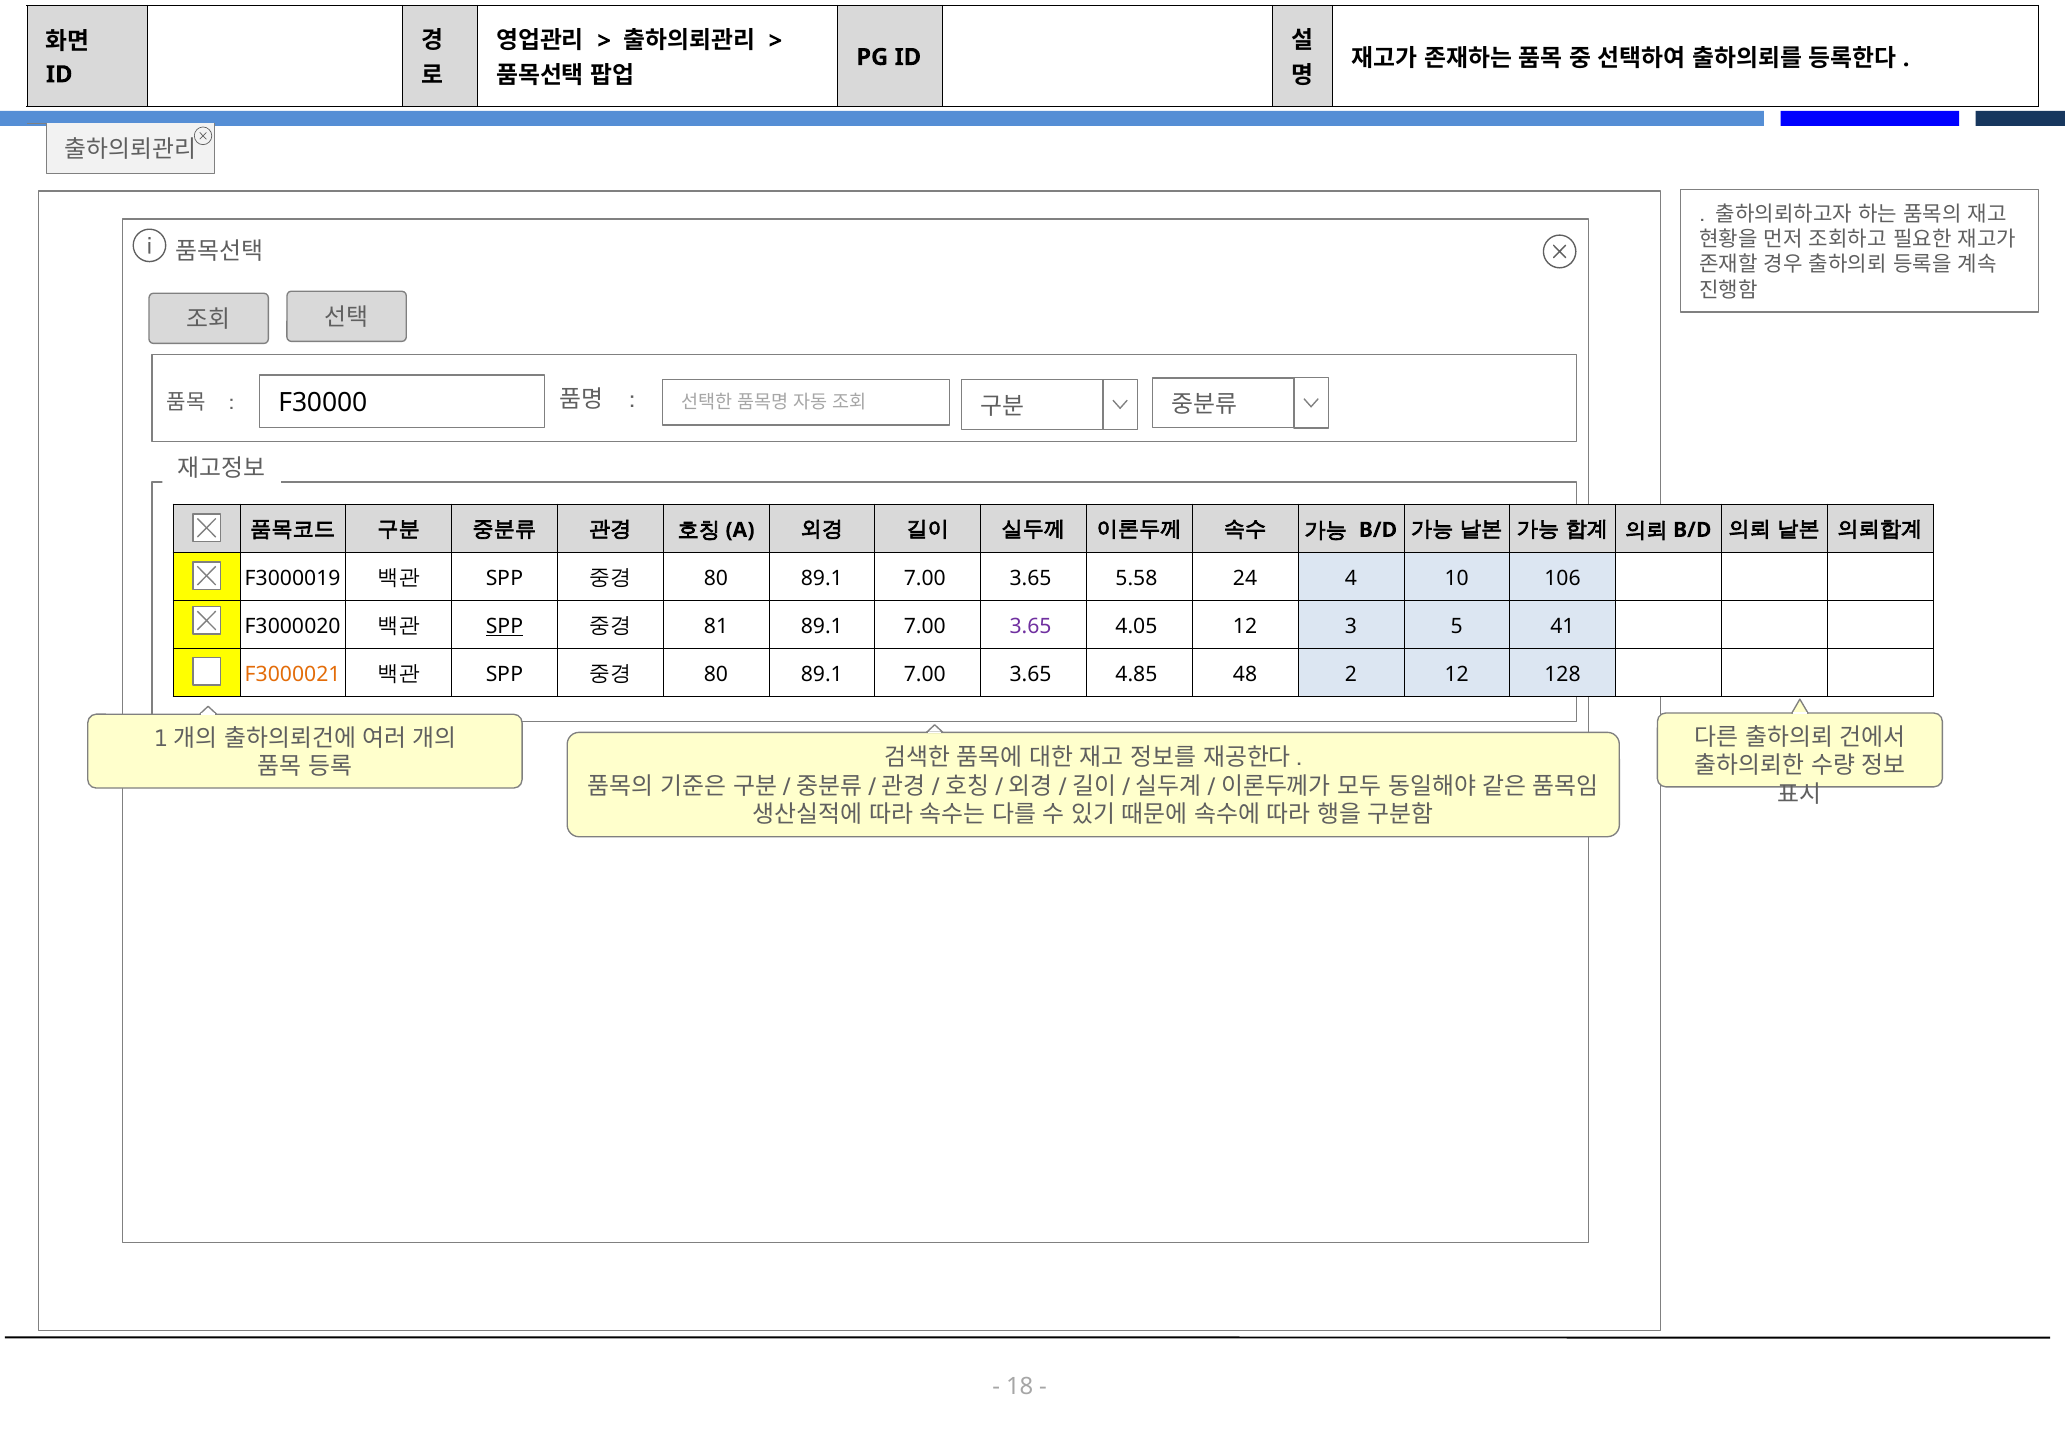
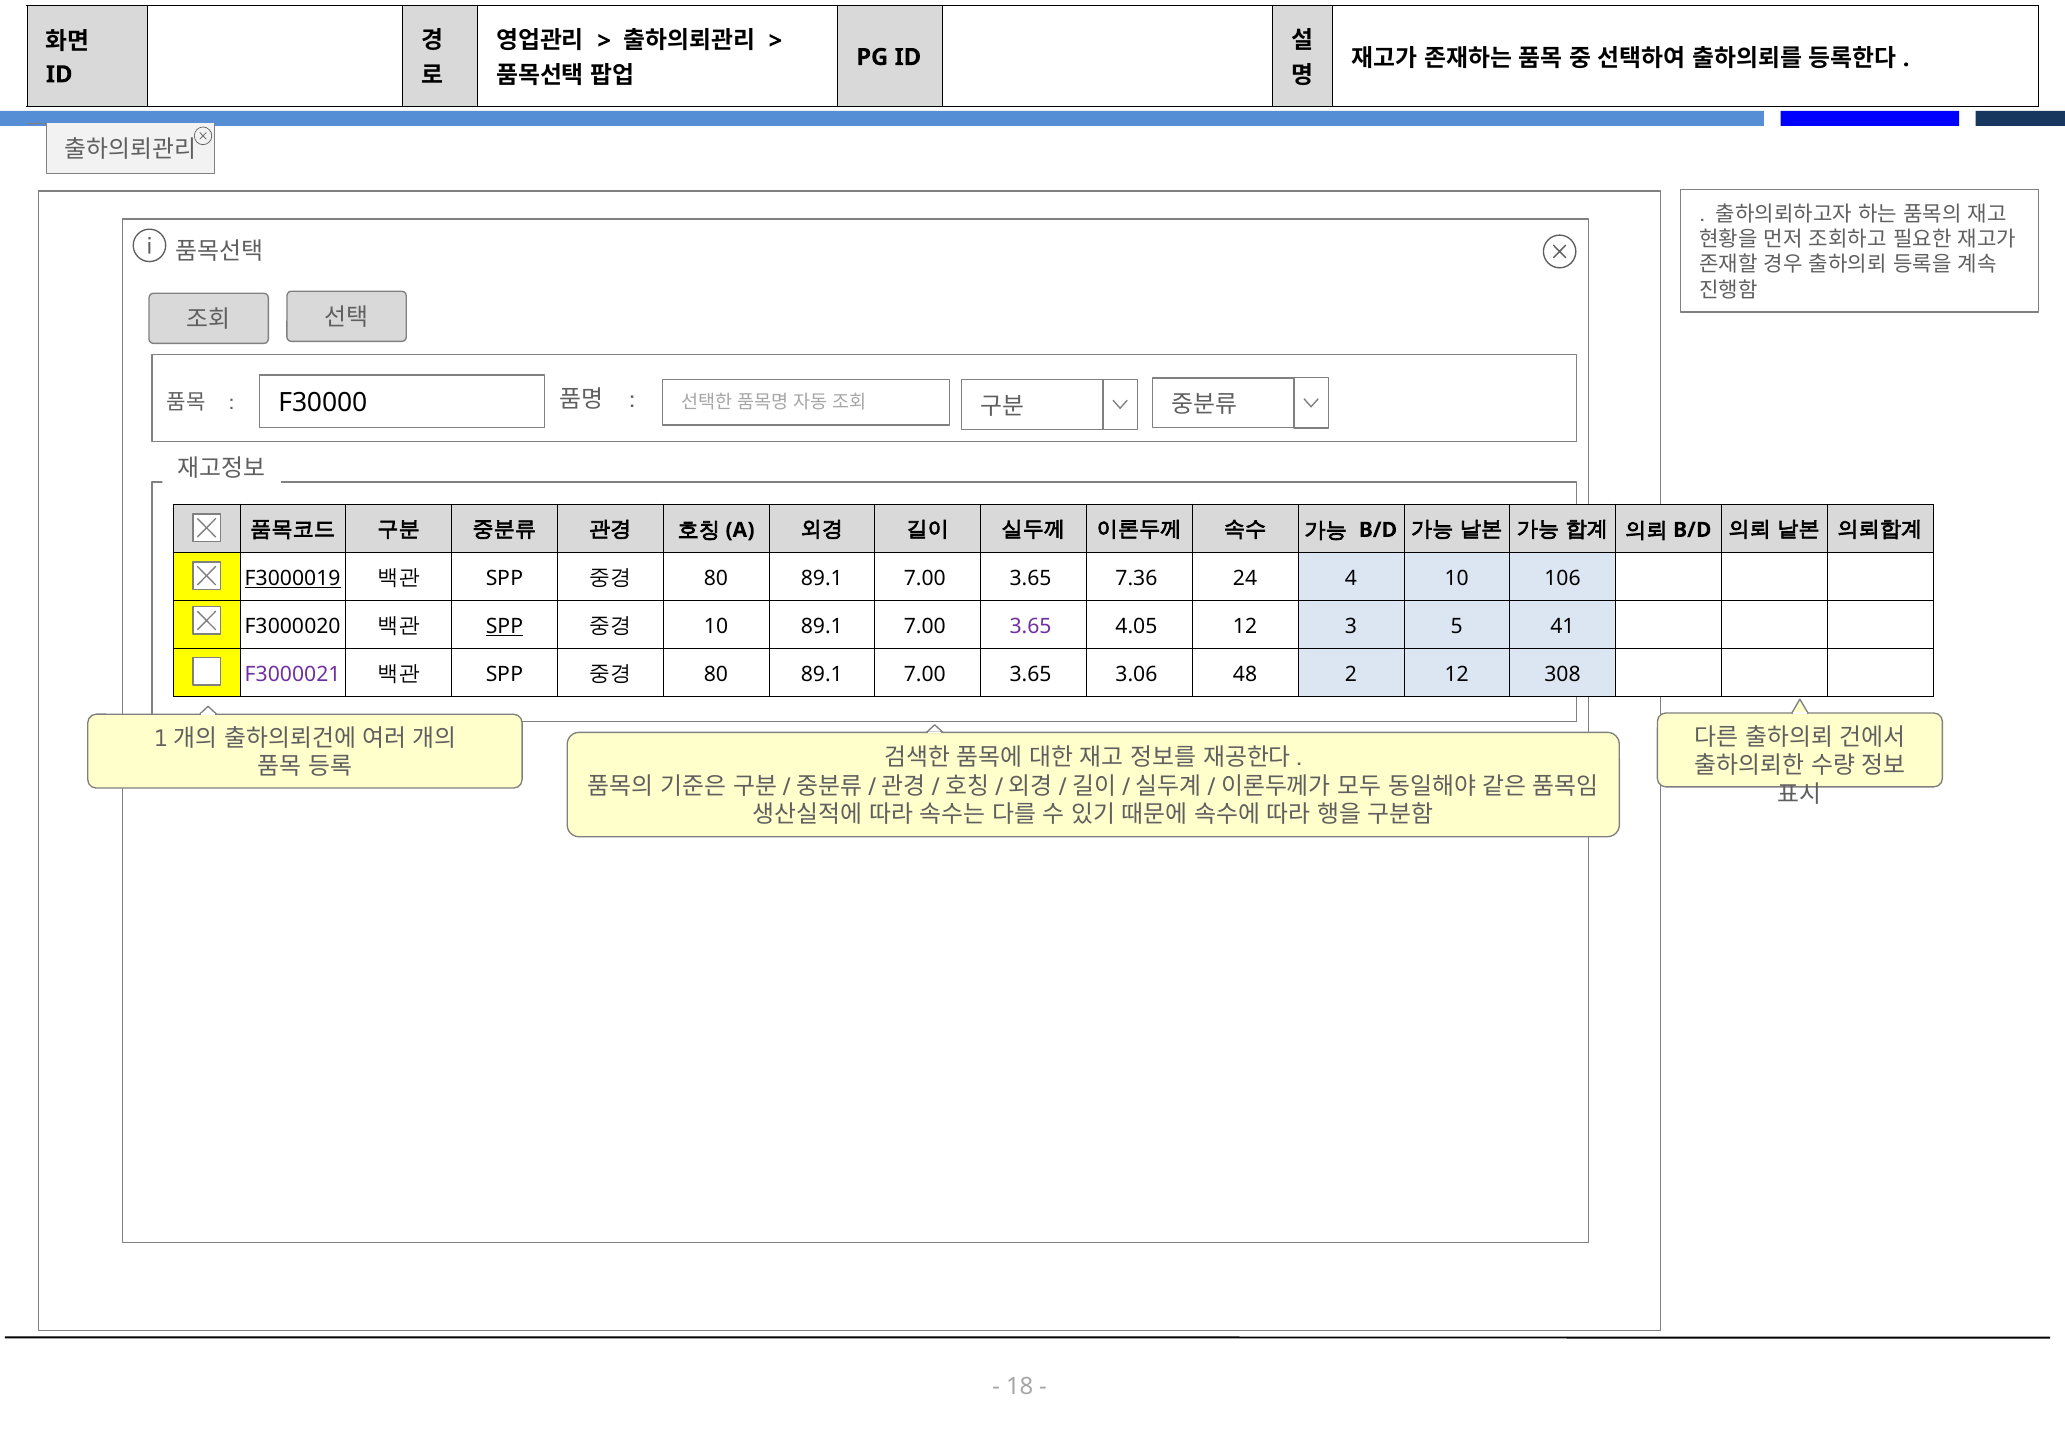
F3000019 underline: none -> present (293, 578)
5.58: 5.58 -> 7.36 (1136, 578)
81: 81 -> 10 (716, 626)
F3000021 colour: orange -> purple (293, 674)
4.85: 4.85 -> 3.06 (1136, 674)
128: 128 -> 308 (1563, 674)
